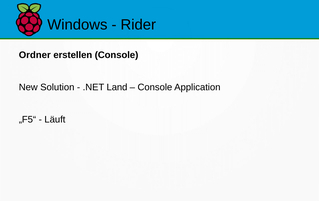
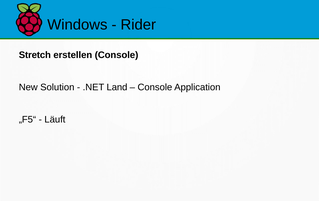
Ordner: Ordner -> Stretch (35, 55)
